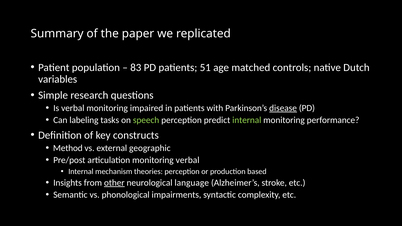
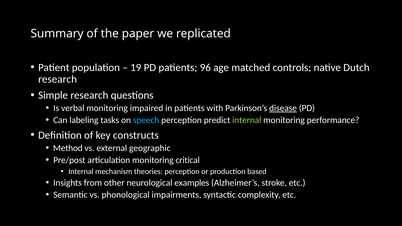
83: 83 -> 19 (136, 68)
51: 51 -> 96 (205, 68)
variables: variables -> research (58, 79)
speech colour: light green -> light blue (146, 120)
monitoring verbal: verbal -> critical (188, 160)
other underline: present -> none (114, 183)
language: language -> examples (192, 183)
